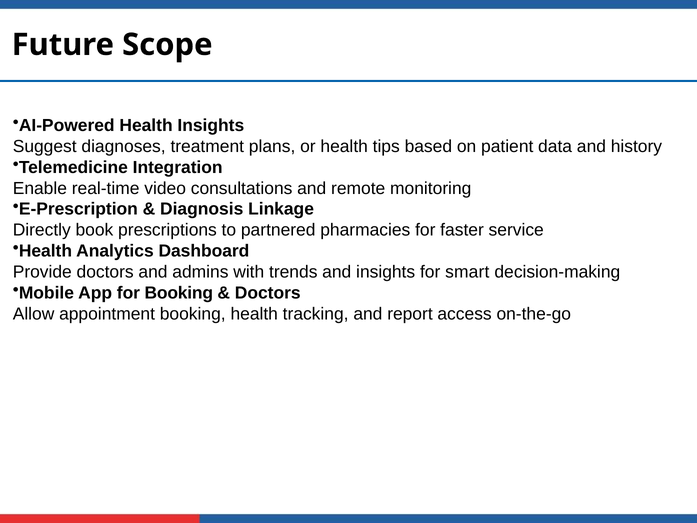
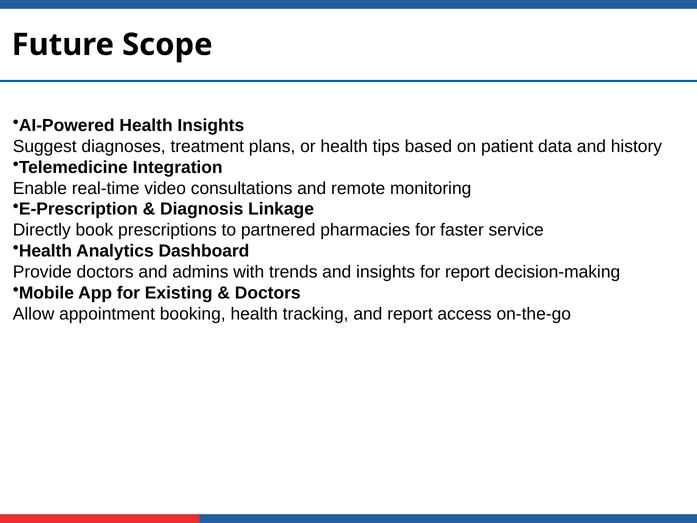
for smart: smart -> report (467, 272)
for Booking: Booking -> Existing (179, 293)
